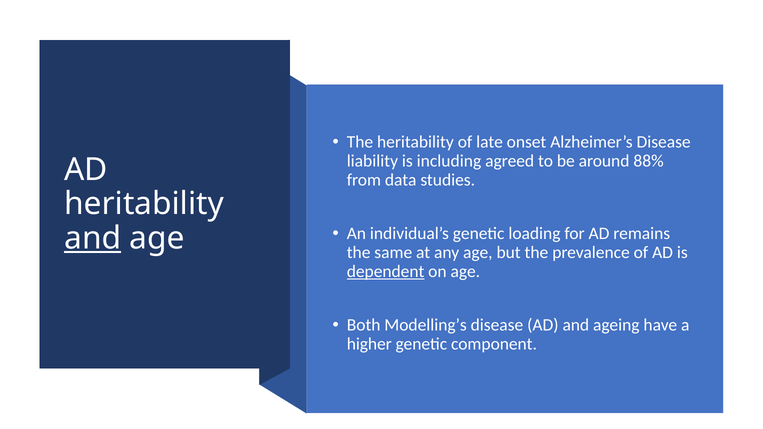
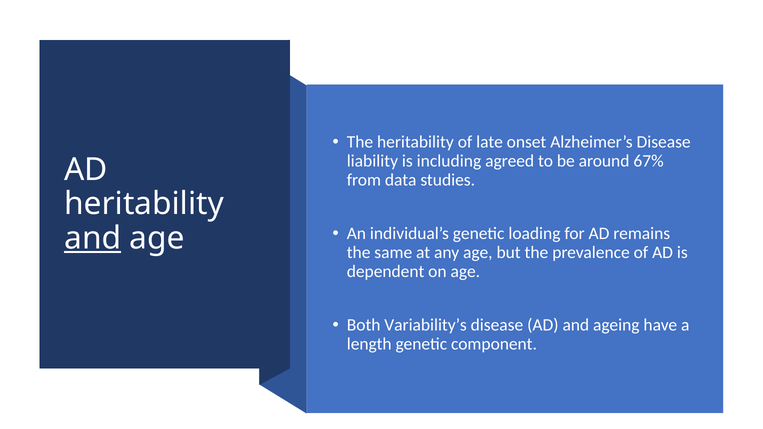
88%: 88% -> 67% (649, 161)
dependent underline: present -> none (386, 271)
Modelling’s: Modelling’s -> Variability’s (426, 325)
higher: higher -> length (369, 344)
